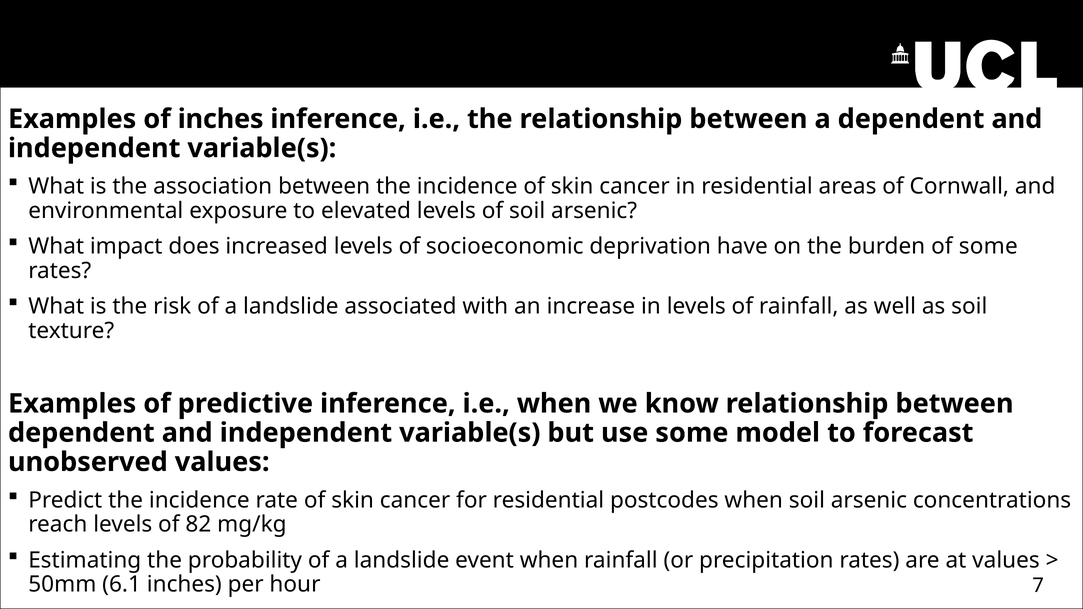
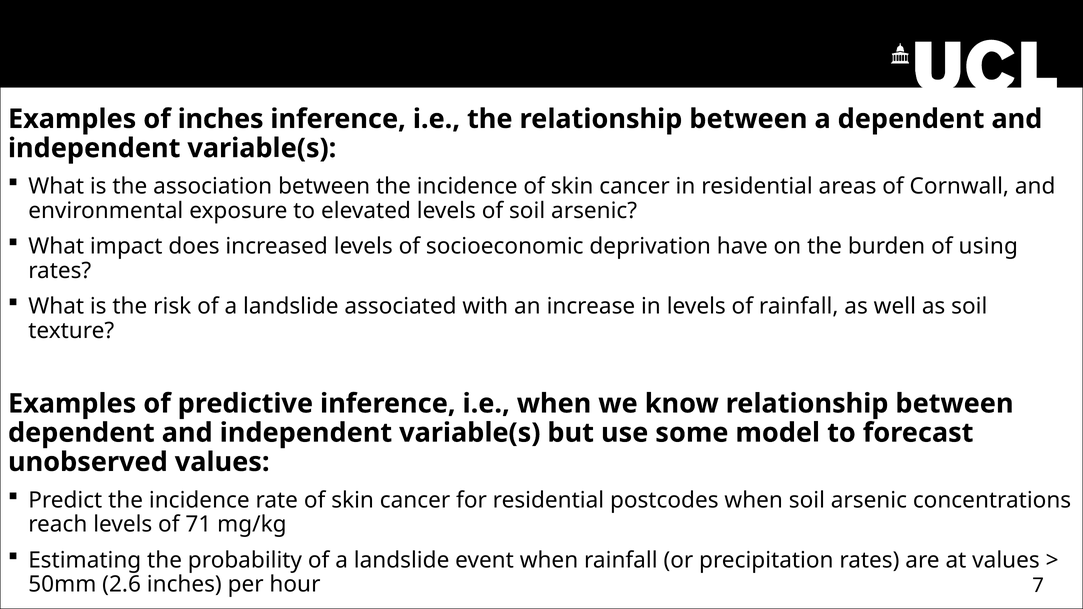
of some: some -> using (988, 246)
82: 82 -> 71 (198, 525)
6.1: 6.1 -> 2.6 (122, 585)
